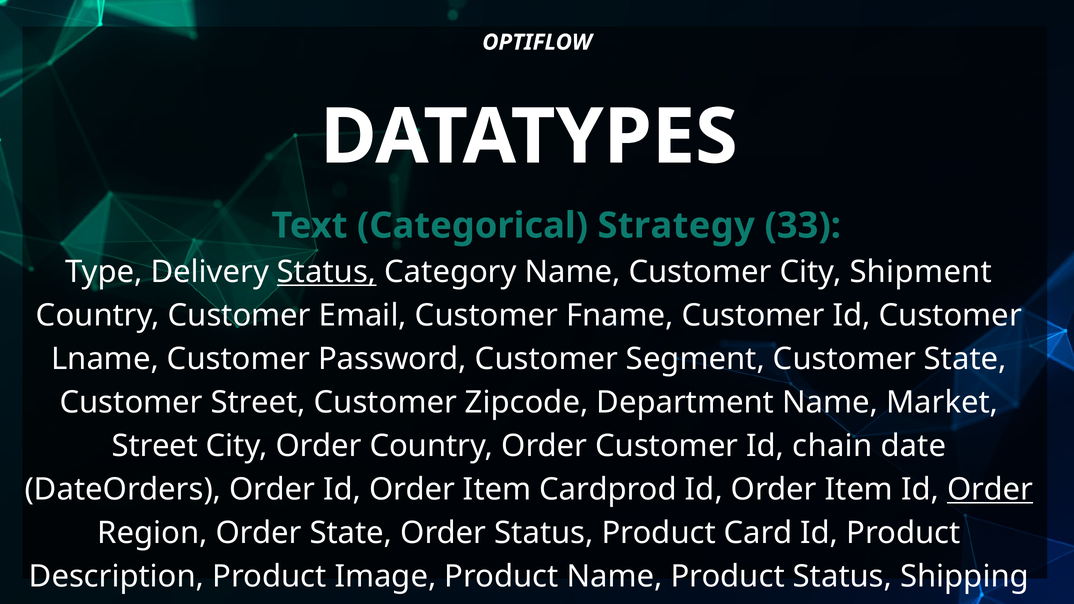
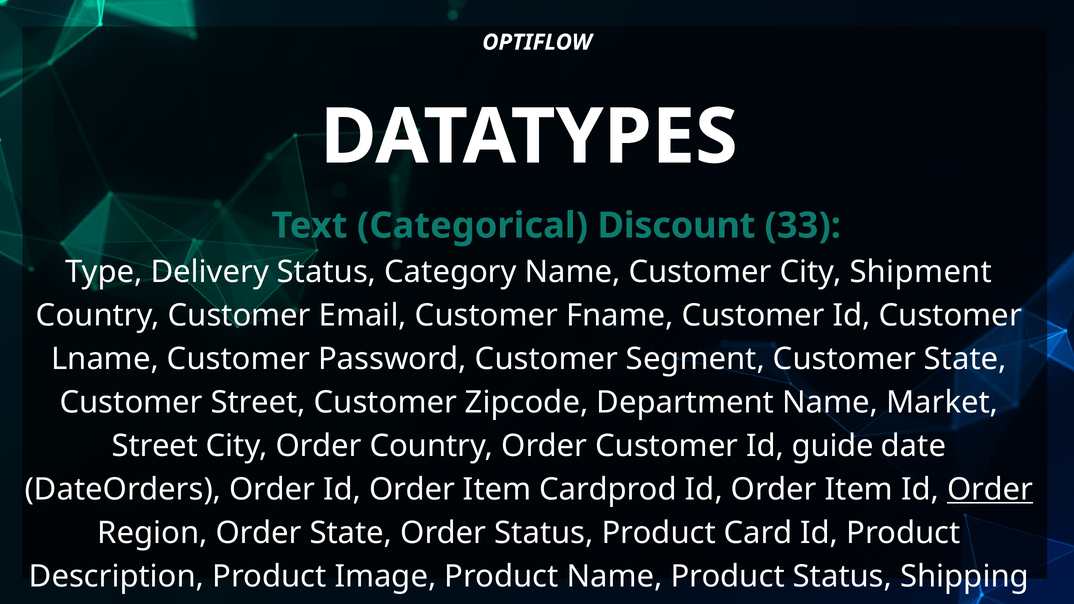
Strategy: Strategy -> Discount (676, 226)
Status underline: present -> none (327, 272)
chain: chain -> guide (833, 446)
